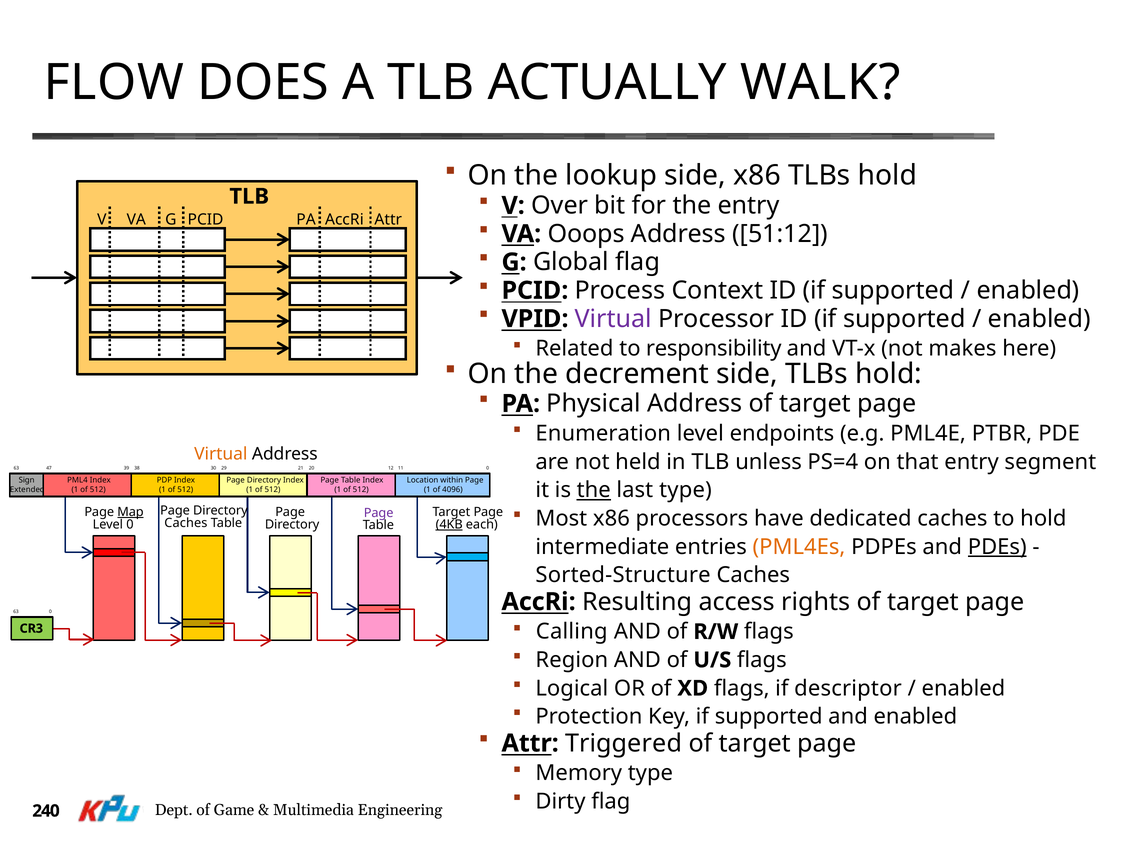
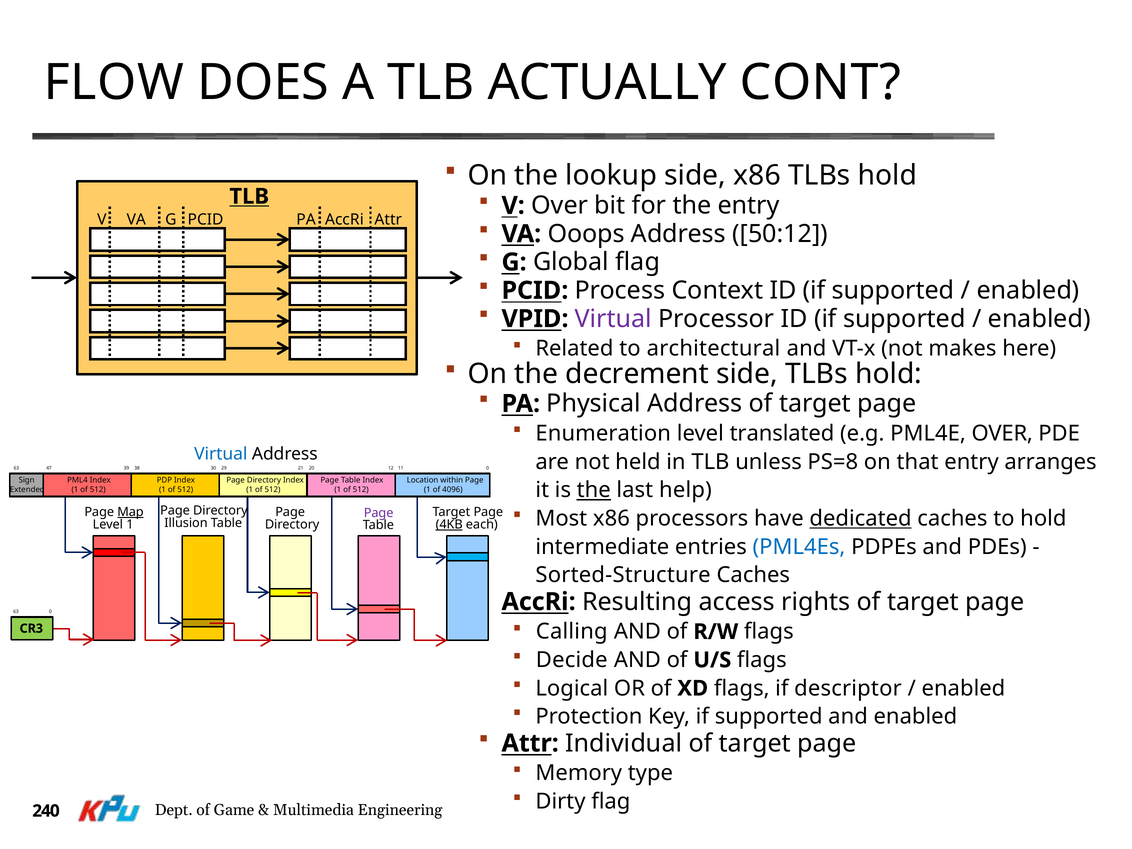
WALK: WALK -> CONT (820, 83)
TLB underline: none -> present (249, 196)
51:12: 51:12 -> 50:12 (780, 234)
responsibility: responsibility -> architectural (713, 349)
endpoints: endpoints -> translated (782, 434)
PML4E PTBR: PTBR -> OVER (1002, 434)
Virtual colour: orange -> blue (221, 454)
PS=4: PS=4 -> PS=8 (833, 462)
segment: segment -> arranges (1051, 462)
last type: type -> help (685, 490)
dedicated underline: none -> present (861, 519)
Caches: Caches -> Illusion (186, 523)
Level 0: 0 -> 1 (130, 525)
PML4Es colour: orange -> blue (799, 547)
PDEs underline: present -> none (997, 547)
Region: Region -> Decide (572, 660)
Triggered: Triggered -> Individual (624, 743)
